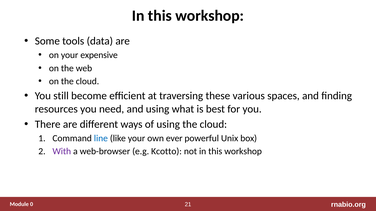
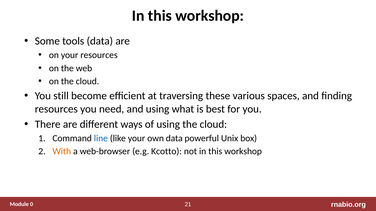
your expensive: expensive -> resources (99, 55)
own ever: ever -> data (174, 139)
With colour: purple -> orange (62, 152)
